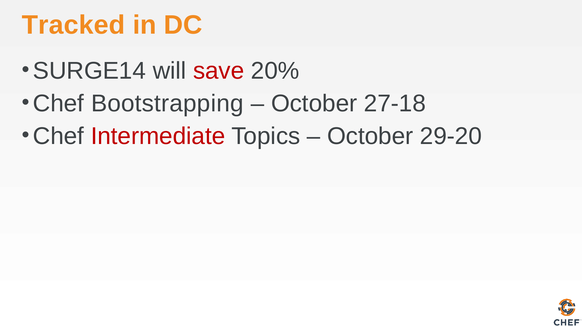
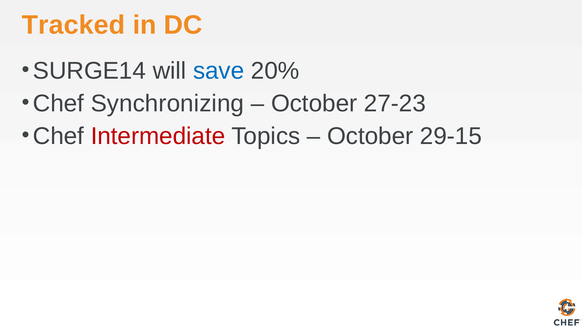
save colour: red -> blue (219, 71)
Bootstrapping: Bootstrapping -> Synchronizing (167, 104)
27-18: 27-18 -> 27-23 (395, 104)
29-20: 29-20 -> 29-15 (451, 136)
